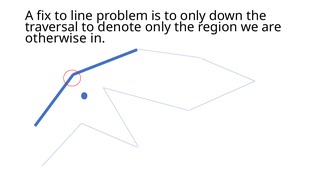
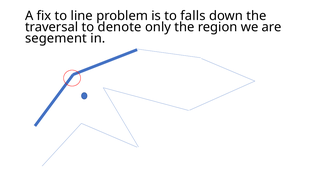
to only: only -> falls (193, 16)
otherwise: otherwise -> segement (56, 38)
